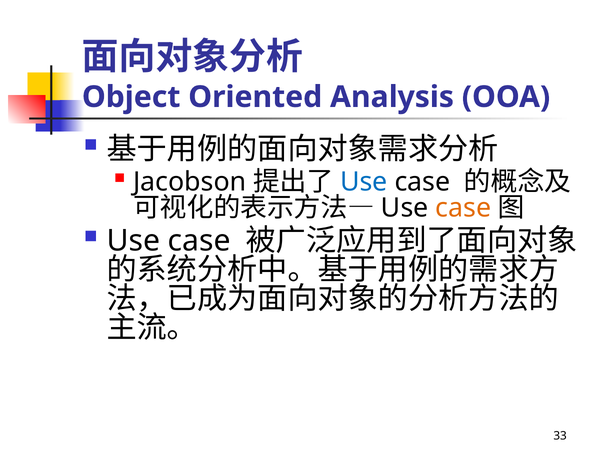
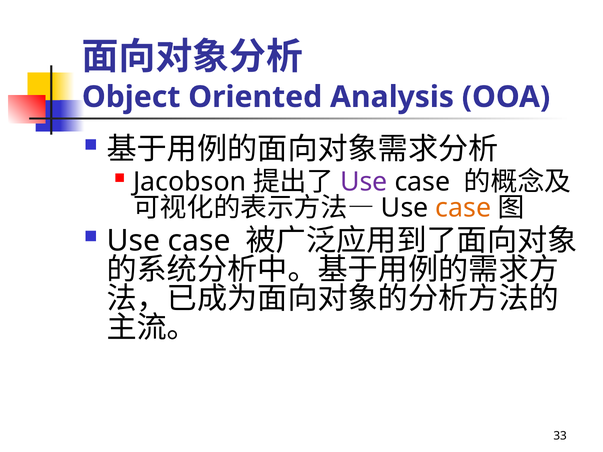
Use colour: blue -> purple (364, 182)
